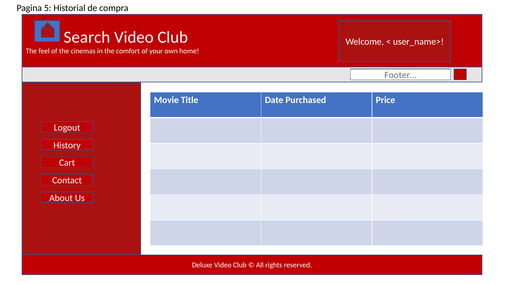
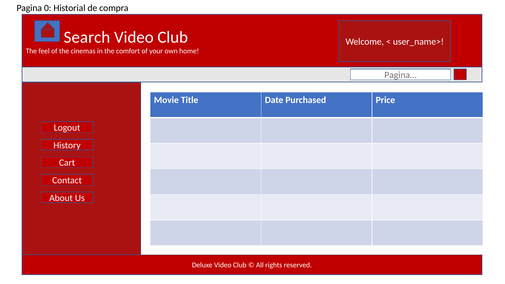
5: 5 -> 0 (48, 8)
Footer…: Footer… -> Pagina… (400, 75)
